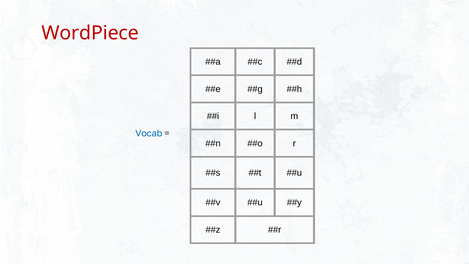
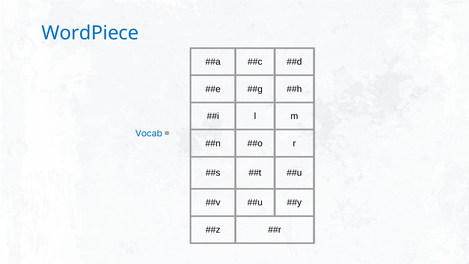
WordPiece colour: red -> blue (90, 33)
